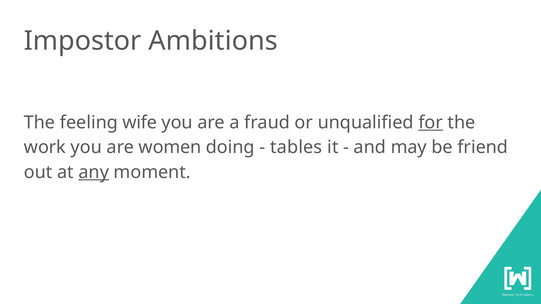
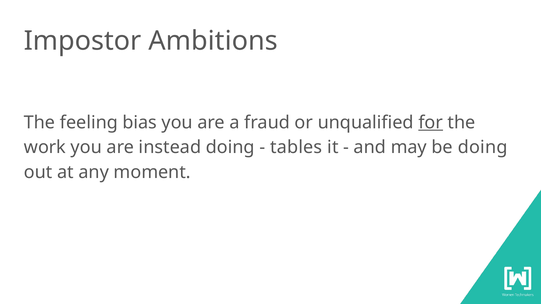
wife: wife -> bias (140, 123)
women: women -> instead (170, 147)
be friend: friend -> doing (483, 147)
any underline: present -> none (94, 172)
